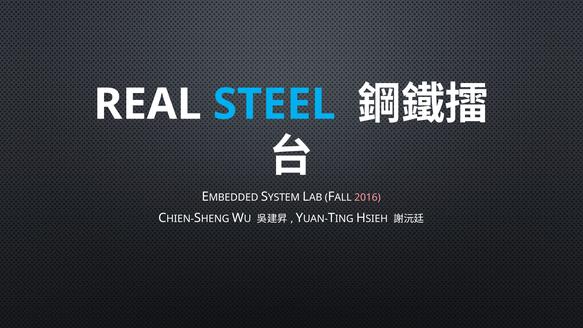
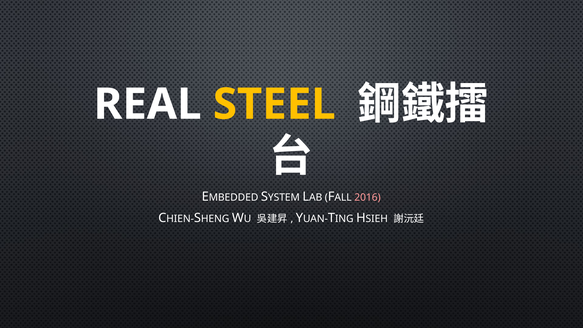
STEEL colour: light blue -> yellow (274, 104)
